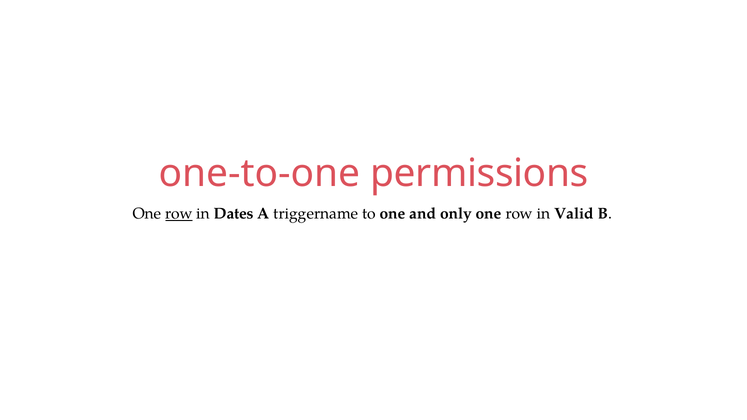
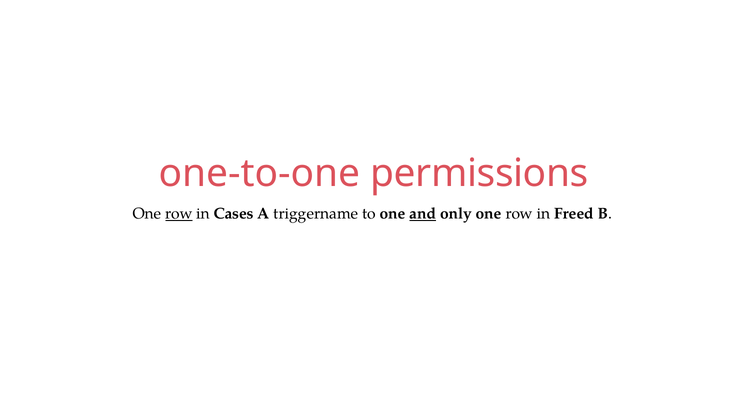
Dates: Dates -> Cases (234, 214)
and underline: none -> present (423, 214)
Valid: Valid -> Freed (574, 214)
